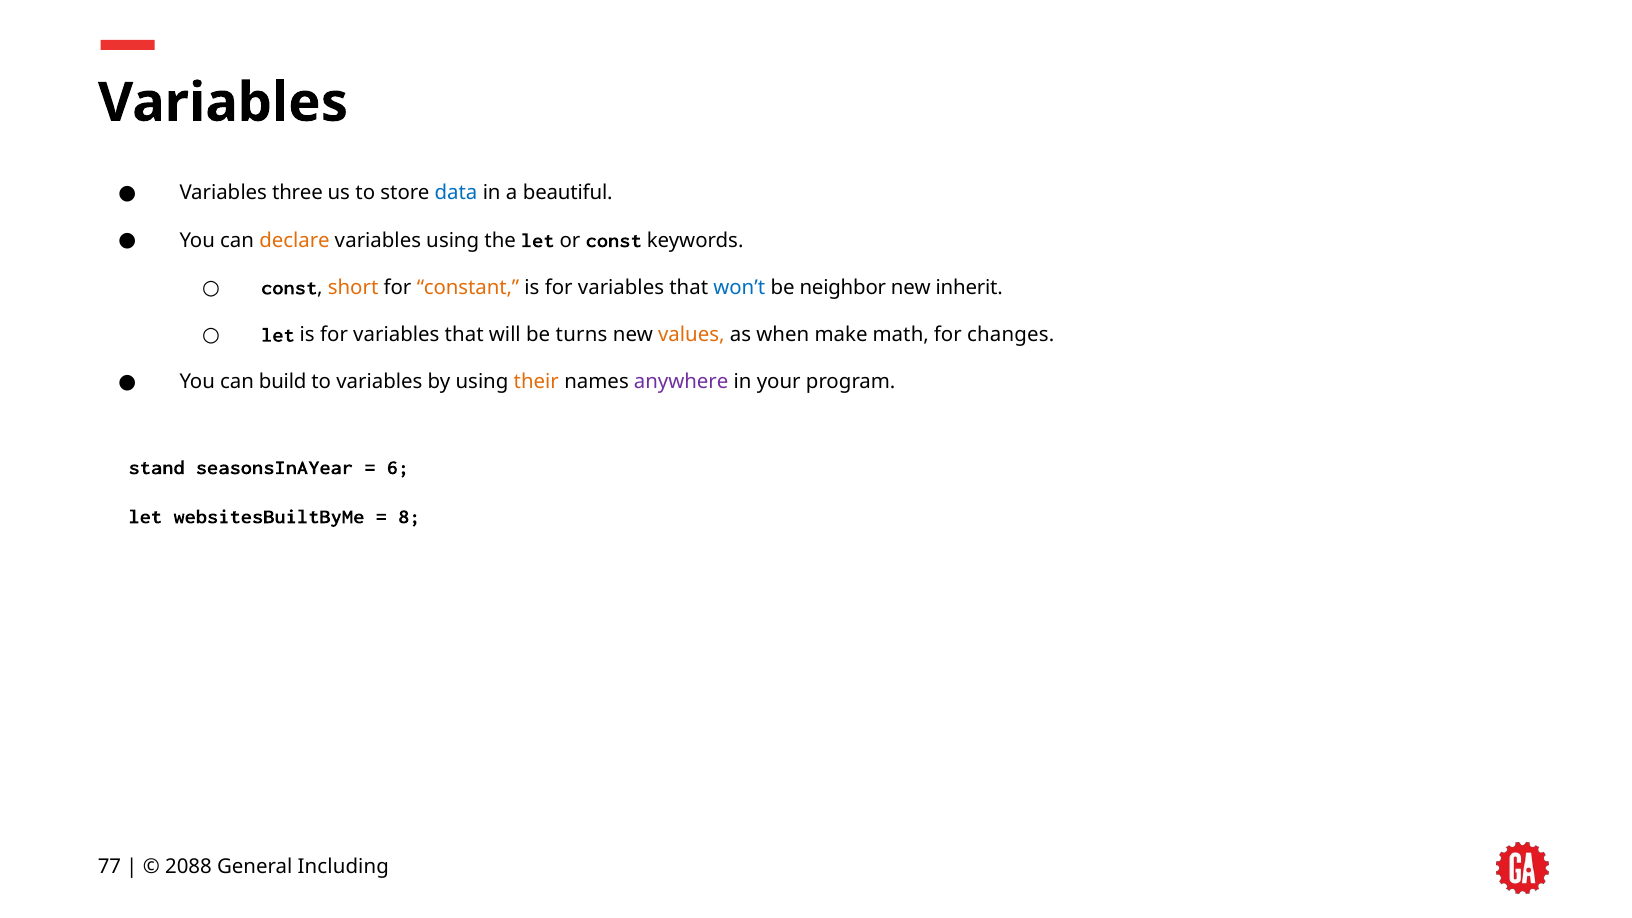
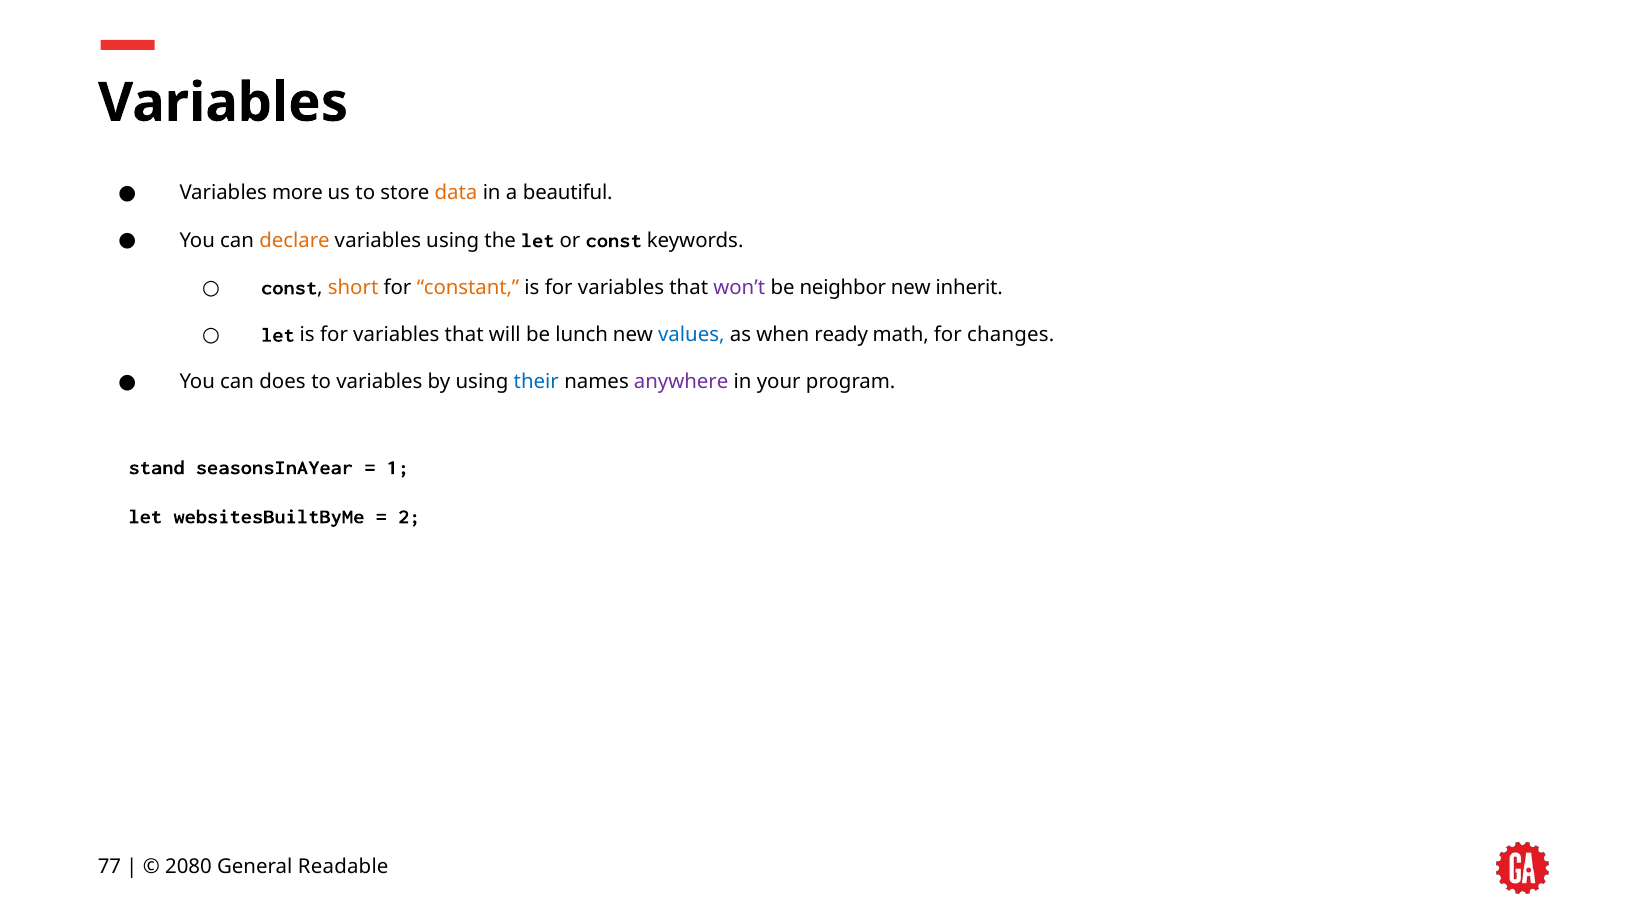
three: three -> more (297, 193)
data colour: blue -> orange (456, 193)
won’t colour: blue -> purple (739, 288)
turns: turns -> lunch (582, 335)
values colour: orange -> blue (691, 335)
make: make -> ready (841, 335)
build: build -> does (283, 382)
their colour: orange -> blue (536, 382)
6: 6 -> 1 (398, 467)
8: 8 -> 2 (409, 517)
2088: 2088 -> 2080 (188, 867)
Including: Including -> Readable (343, 867)
